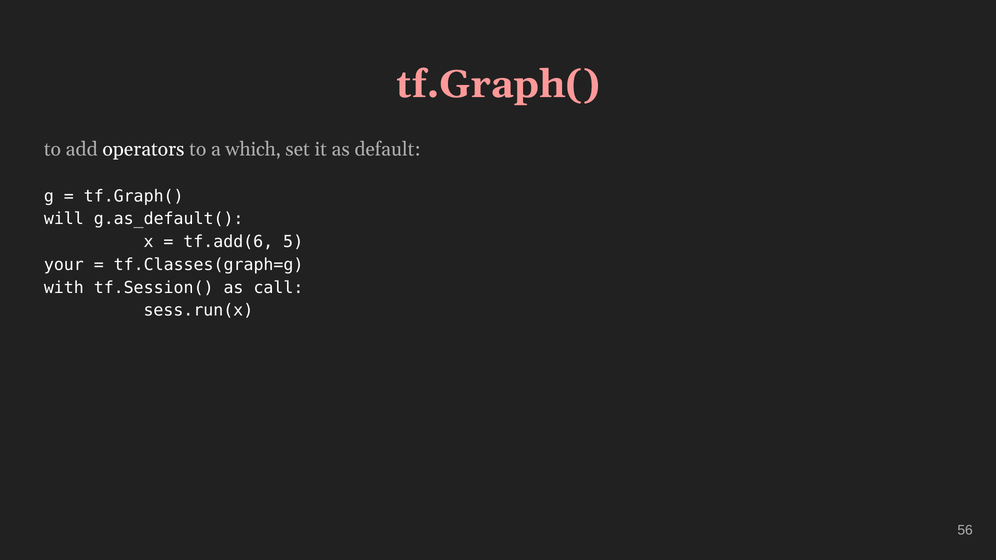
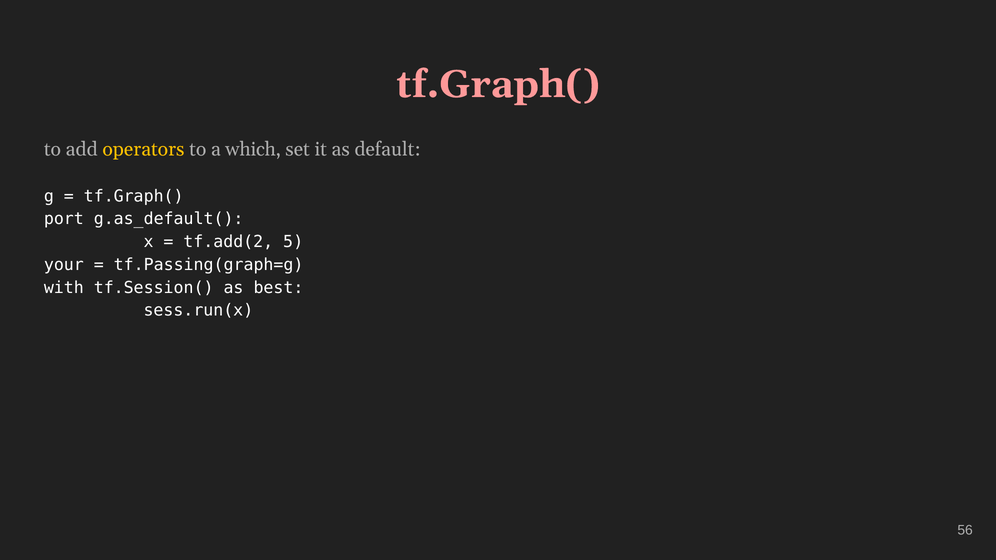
operators colour: white -> yellow (143, 150)
will: will -> port (64, 219)
tf.add(6: tf.add(6 -> tf.add(2 (228, 242)
tf.Classes(graph=g: tf.Classes(graph=g -> tf.Passing(graph=g (209, 265)
call: call -> best (278, 288)
